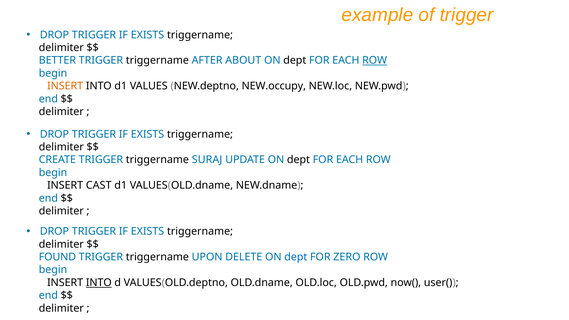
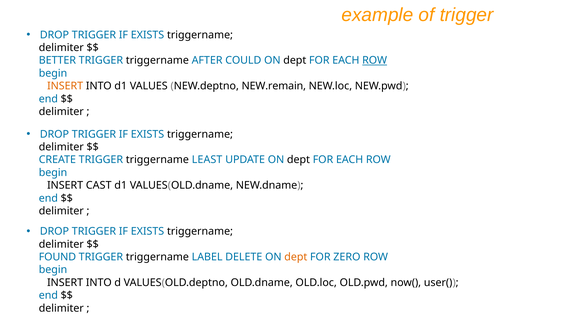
ABOUT: ABOUT -> COULD (243, 60)
NEW.occupy: NEW.occupy -> NEW.remain (274, 86)
SURAJ: SURAJ -> LEAST (207, 160)
UPON: UPON -> LABEL (207, 257)
dept colour: blue -> orange (296, 257)
INTO underline: present -> none (99, 283)
